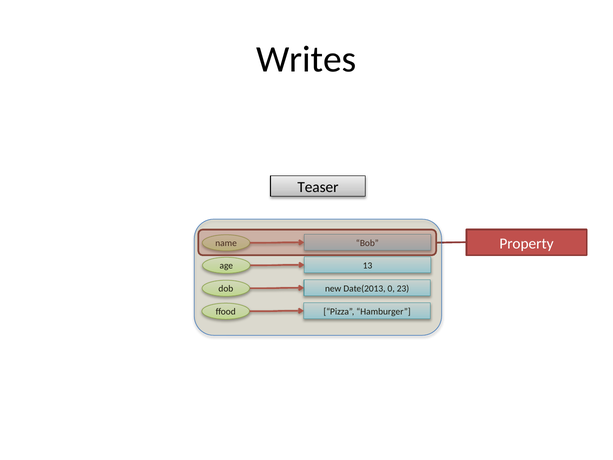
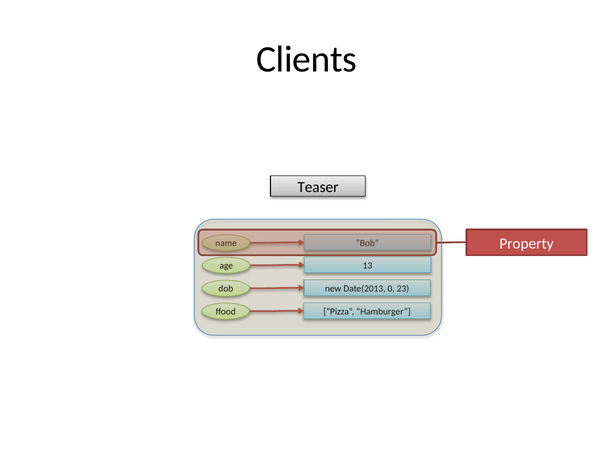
Writes: Writes -> Clients (307, 59)
